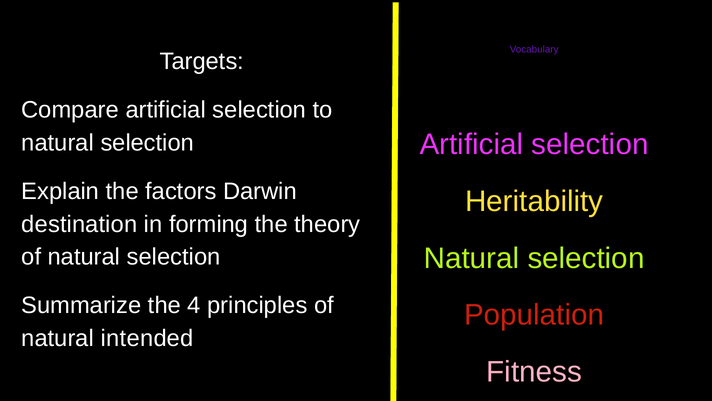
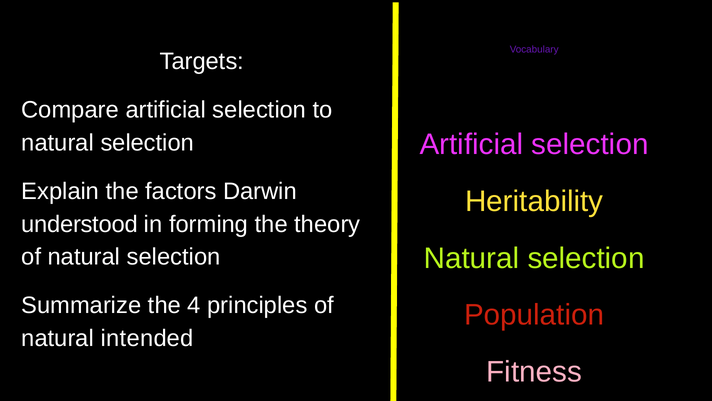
destination: destination -> understood (80, 224)
